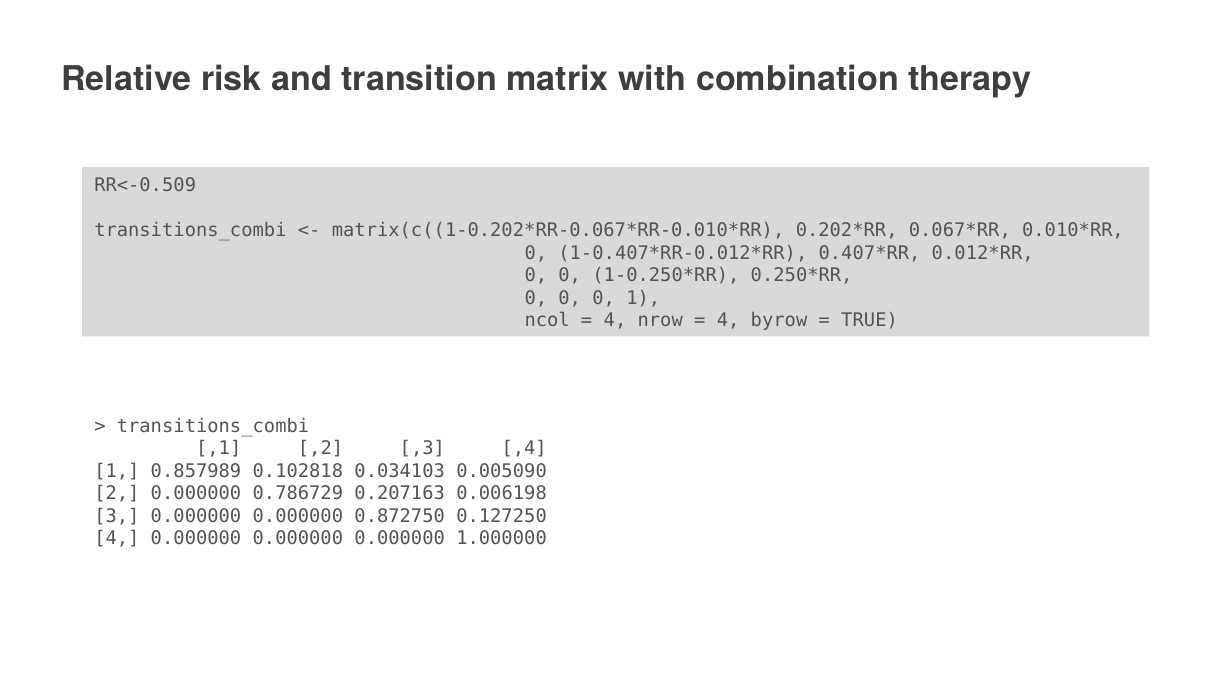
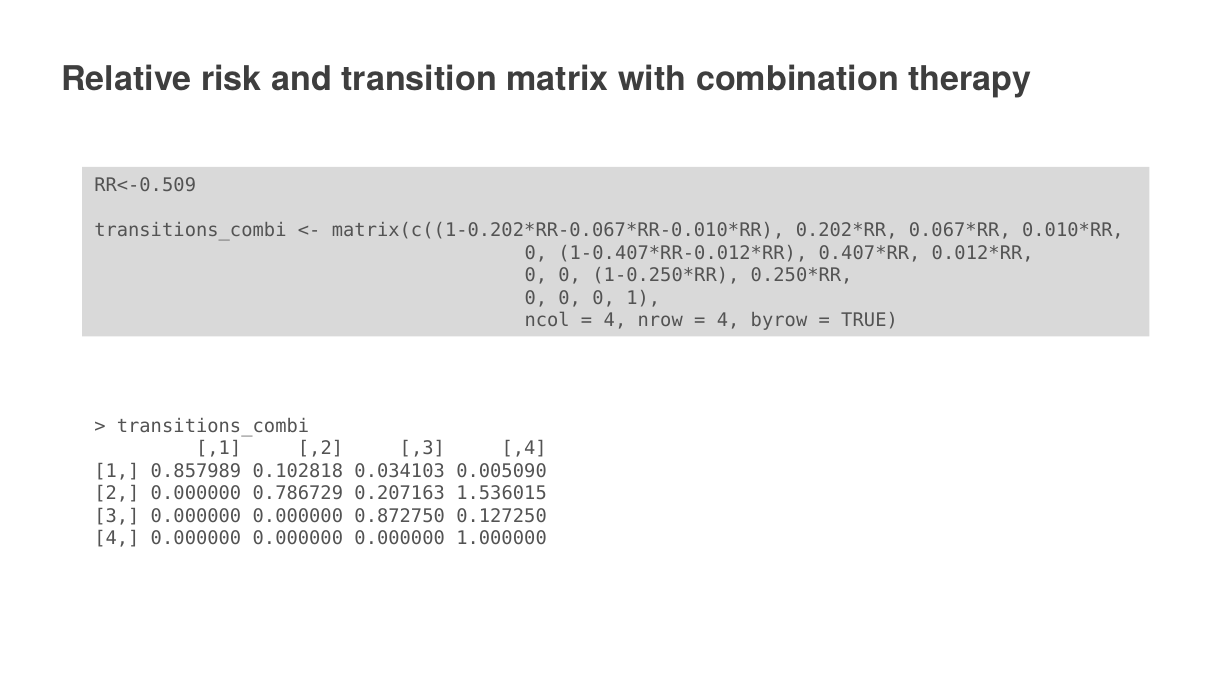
0.006198: 0.006198 -> 1.536015 (502, 494)
